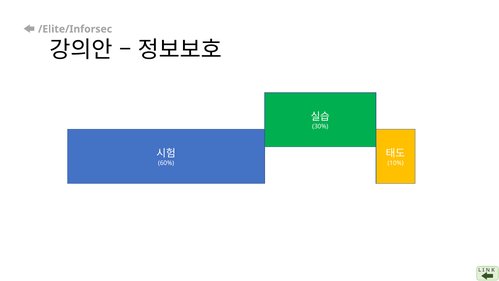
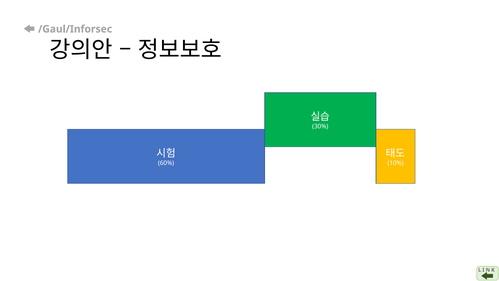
/Elite/Inforsec: /Elite/Inforsec -> /Gaul/Inforsec (75, 29)
